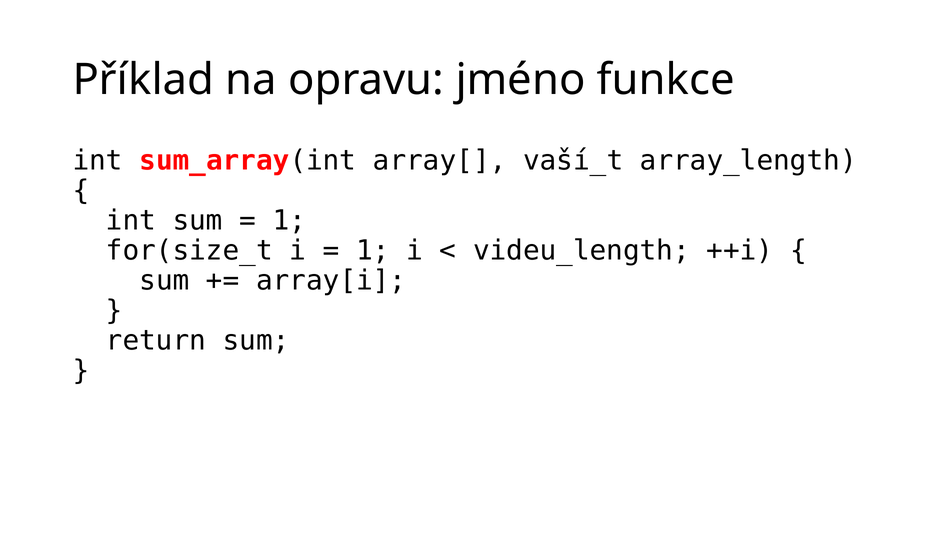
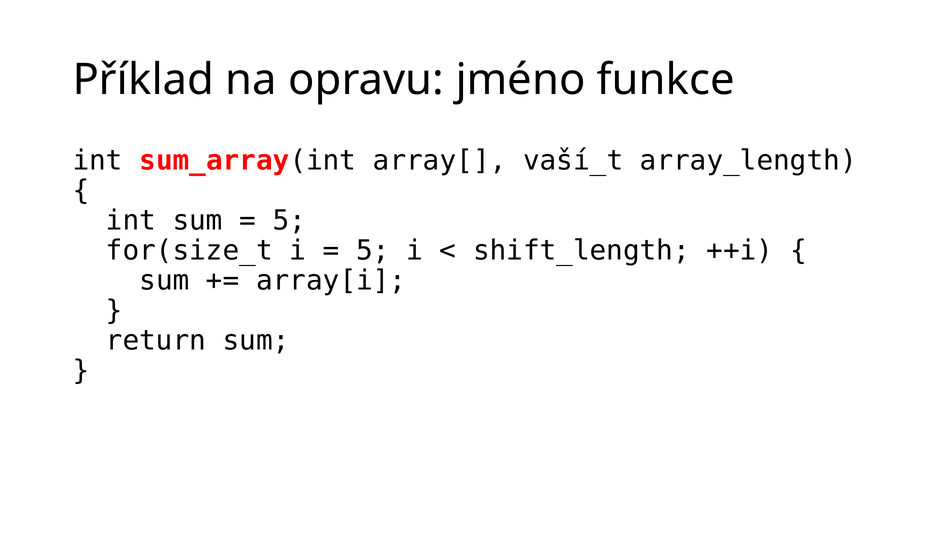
1: 1 -> 5 (289, 221)
1: 1 -> 5 (373, 251)
videu_length: videu_length -> shift_length (581, 251)
